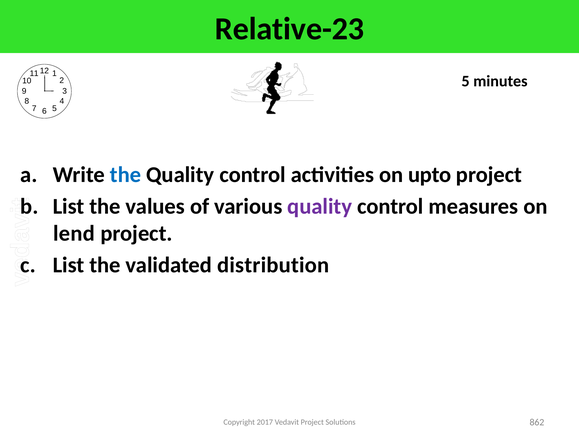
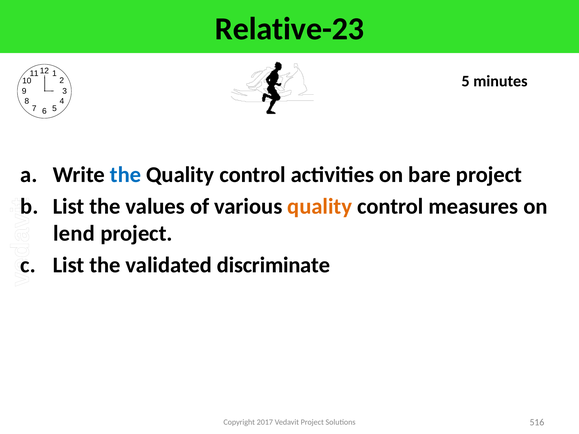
upto: upto -> bare (430, 175)
quality colour: purple -> orange (320, 207)
distribution: distribution -> discriminate (273, 265)
862: 862 -> 516 (537, 422)
